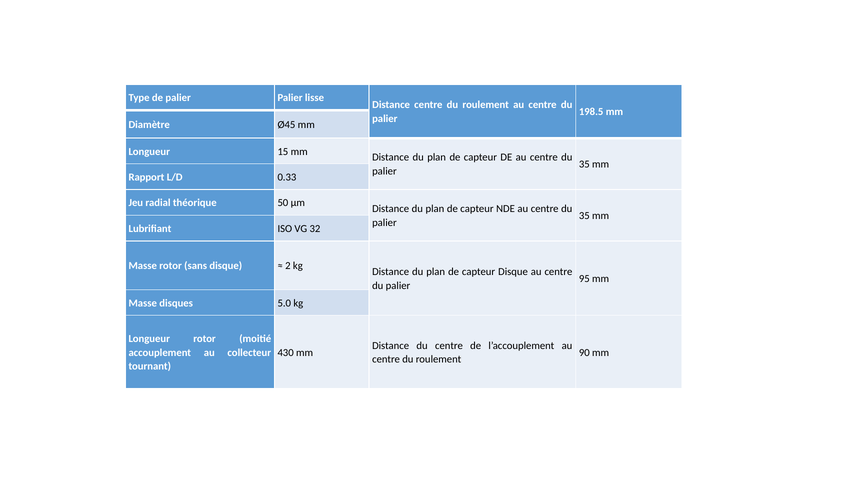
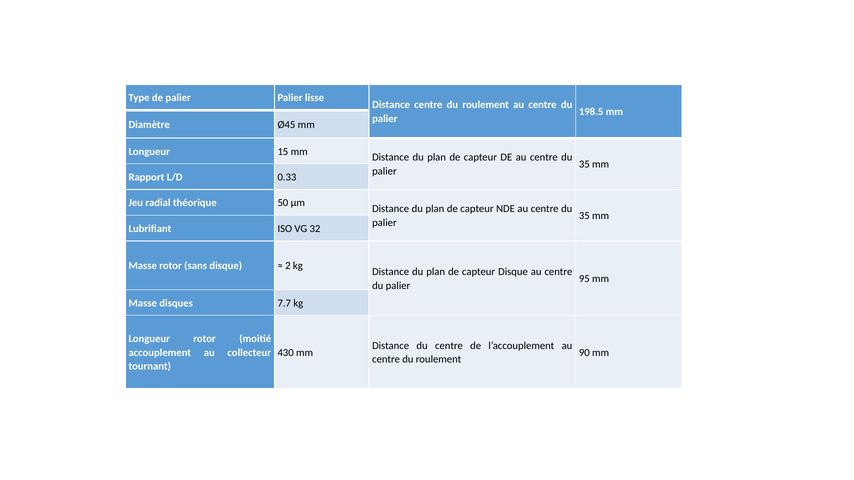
5.0: 5.0 -> 7.7 (284, 303)
